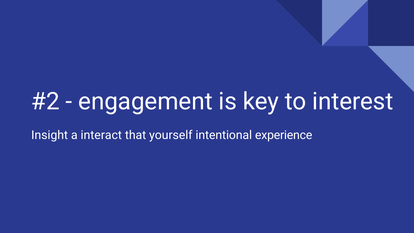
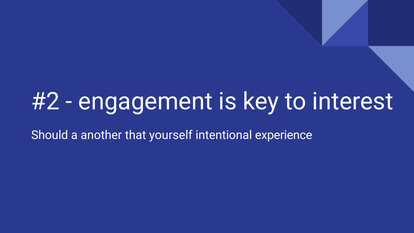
Insight: Insight -> Should (50, 135)
interact: interact -> another (101, 135)
